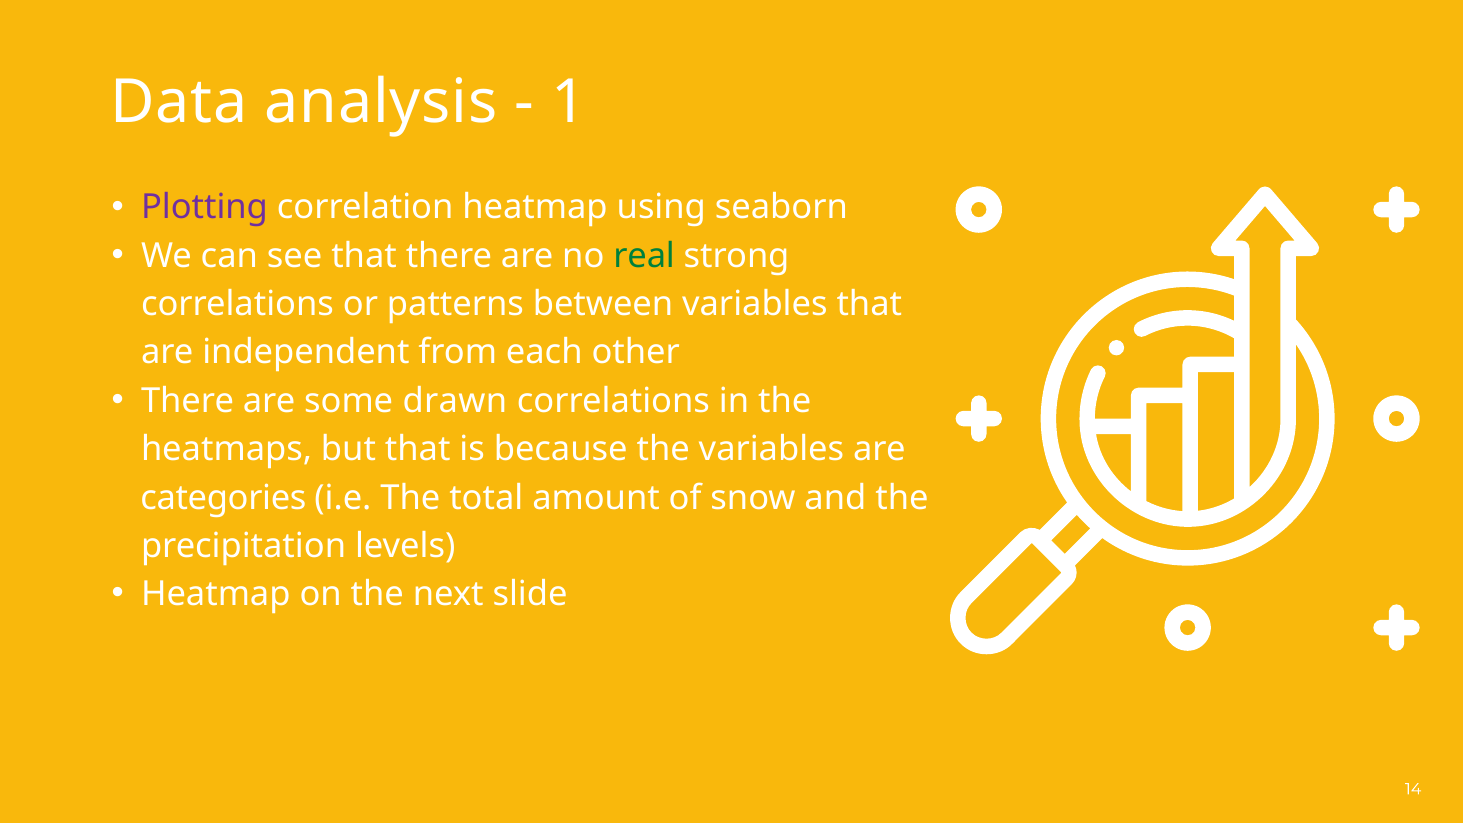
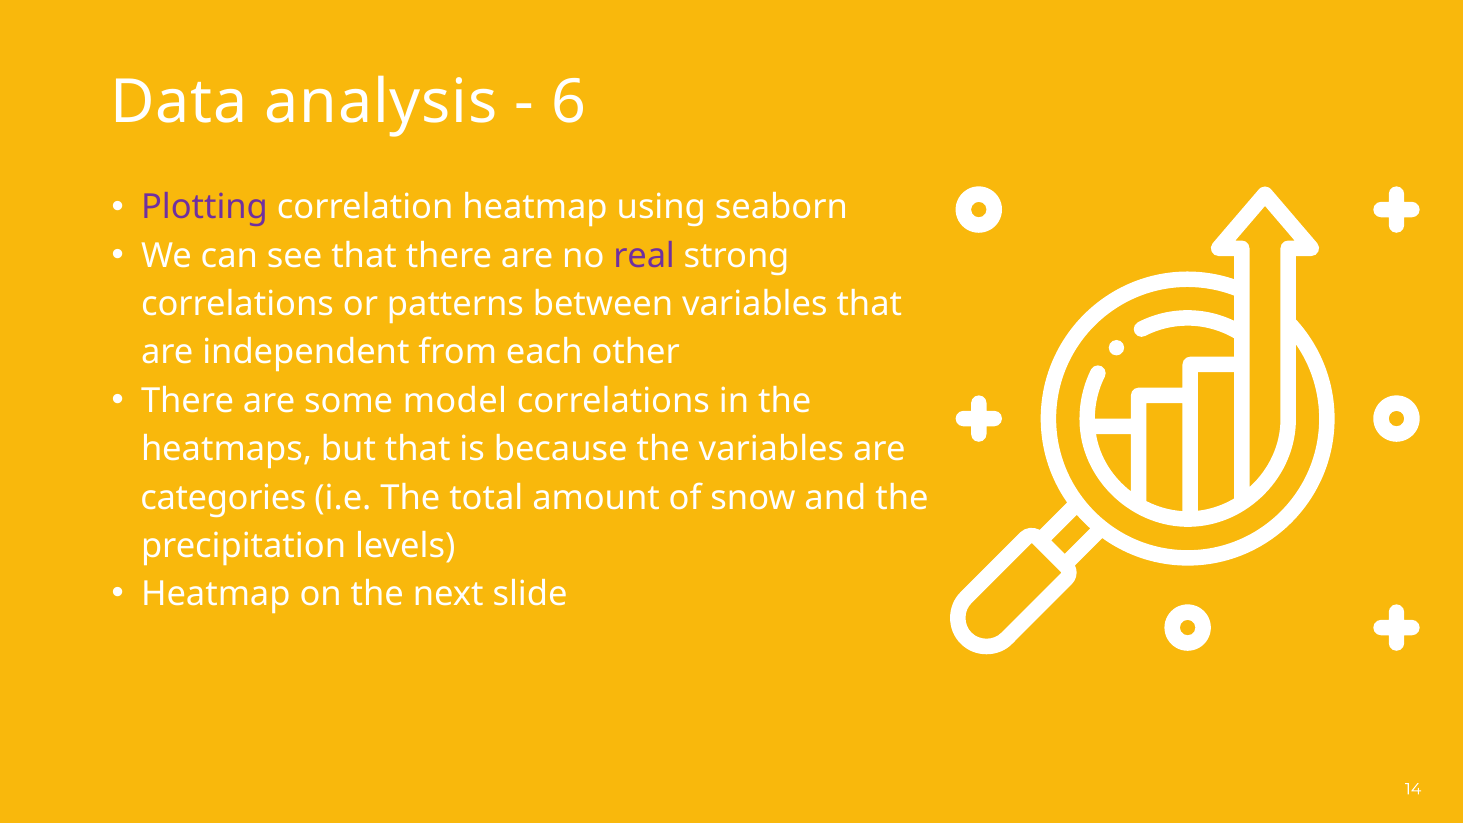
1: 1 -> 6 (569, 102)
real colour: green -> purple (644, 256)
drawn: drawn -> model (455, 401)
